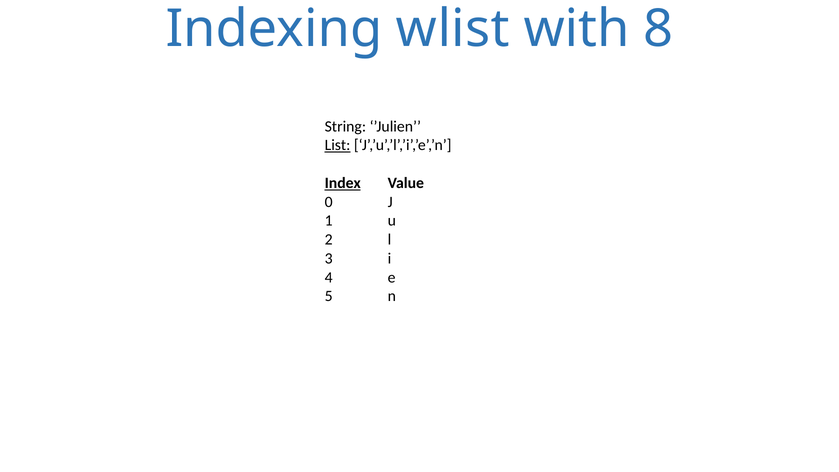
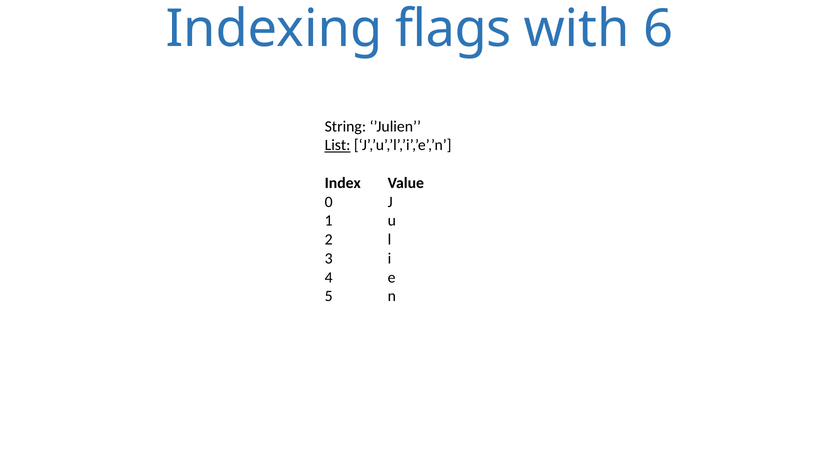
wlist: wlist -> flags (453, 29)
8: 8 -> 6 (658, 29)
Index underline: present -> none (343, 183)
